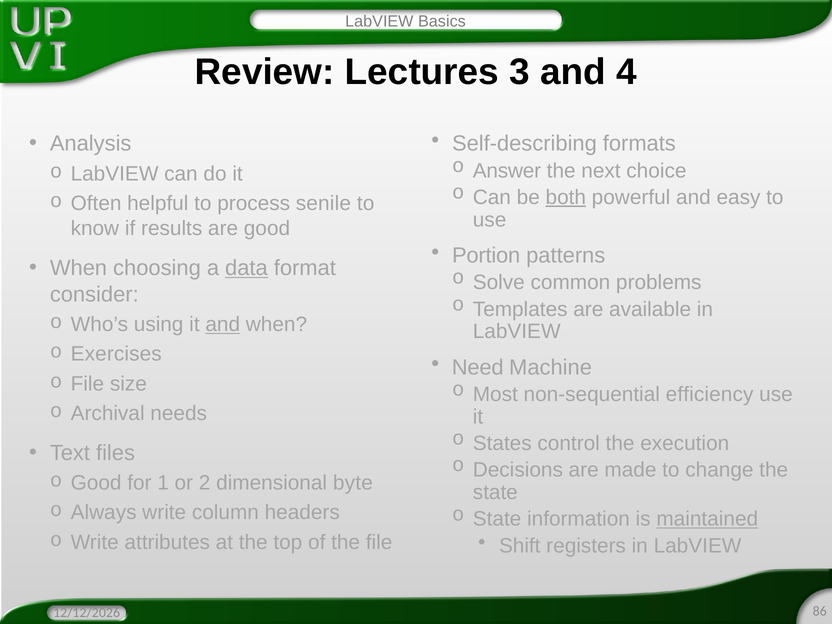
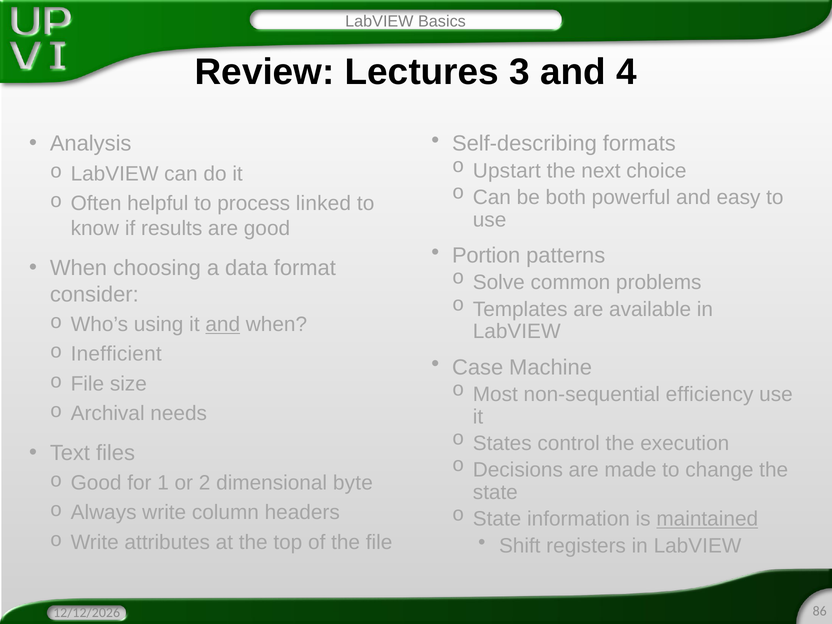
Answer: Answer -> Upstart (507, 171)
both underline: present -> none (566, 197)
senile: senile -> linked (323, 203)
data underline: present -> none (246, 268)
Exercises: Exercises -> Inefficient (116, 354)
Need: Need -> Case (478, 367)
